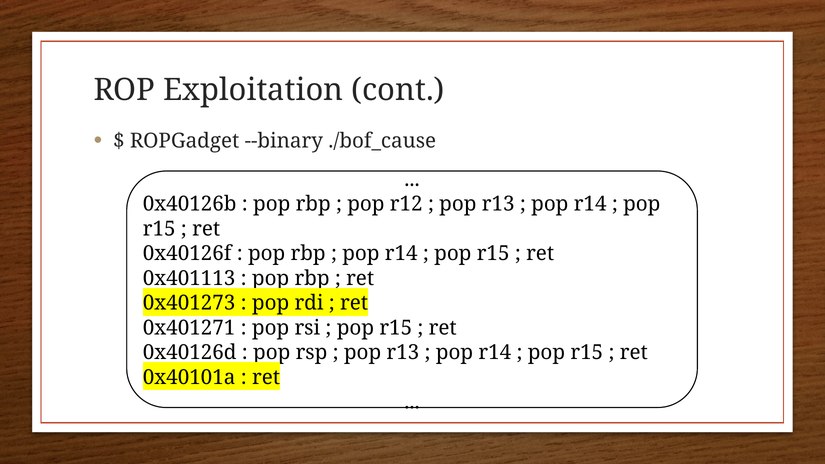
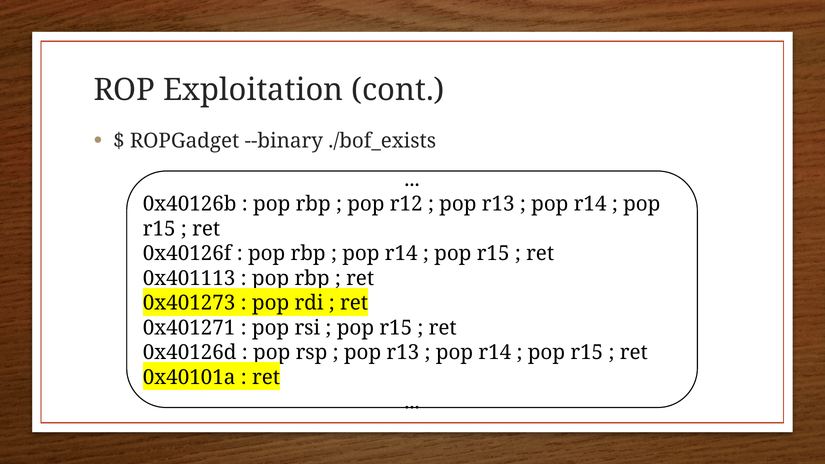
./bof_cause: ./bof_cause -> ./bof_exists (382, 141)
